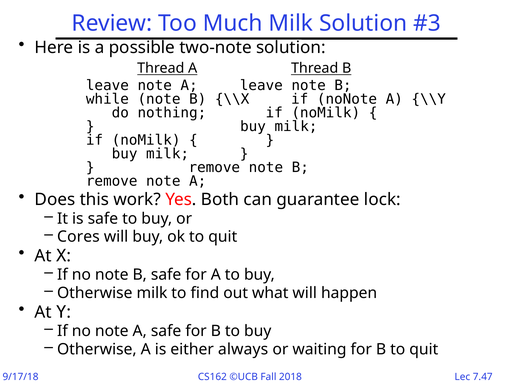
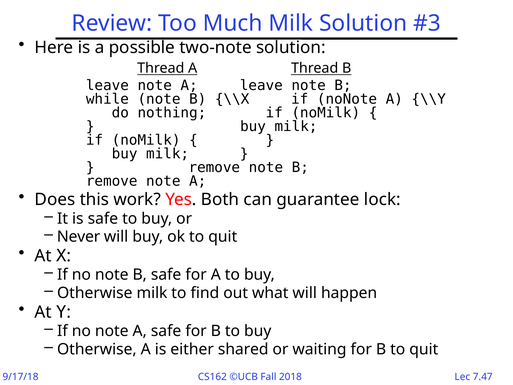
Cores: Cores -> Never (79, 237)
always: always -> shared (243, 349)
